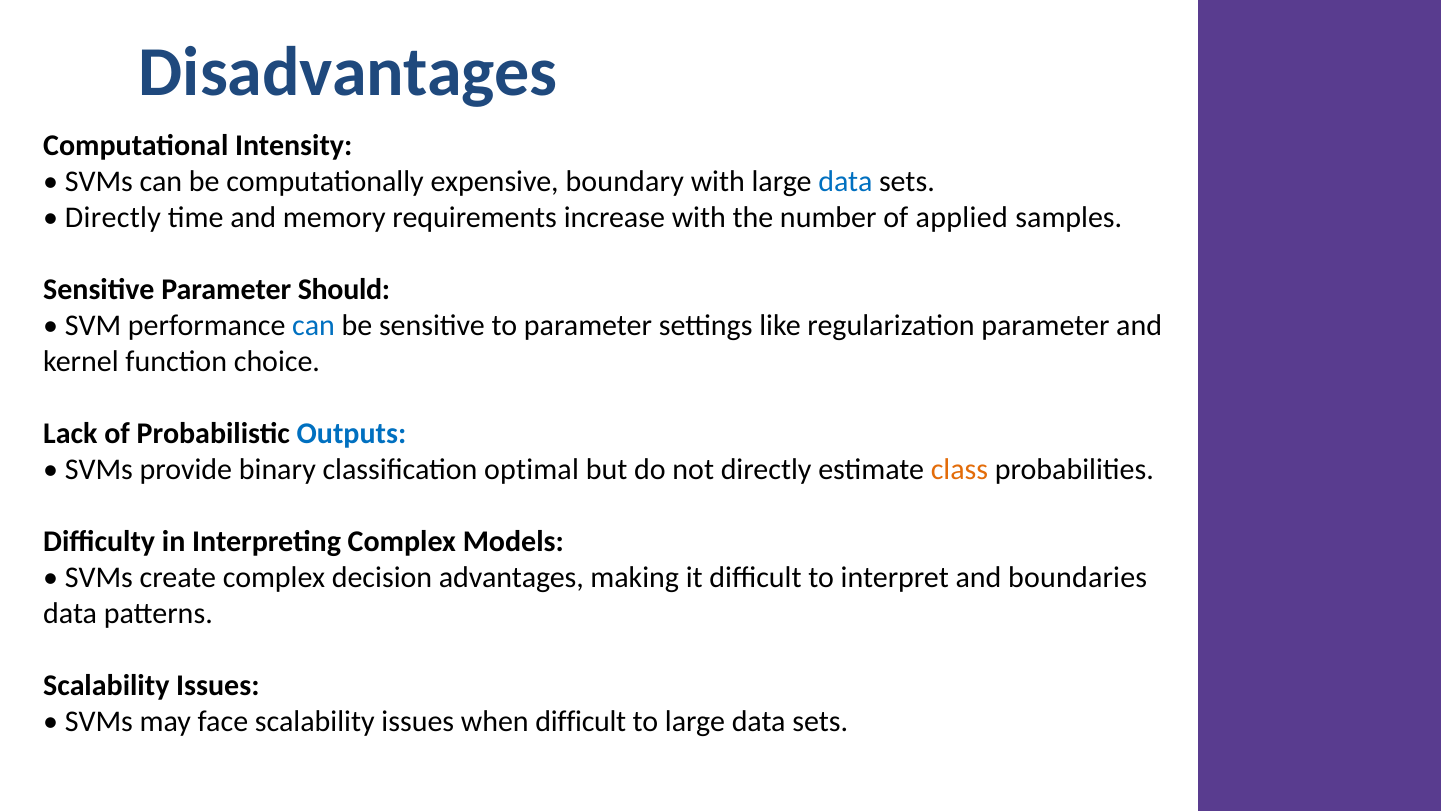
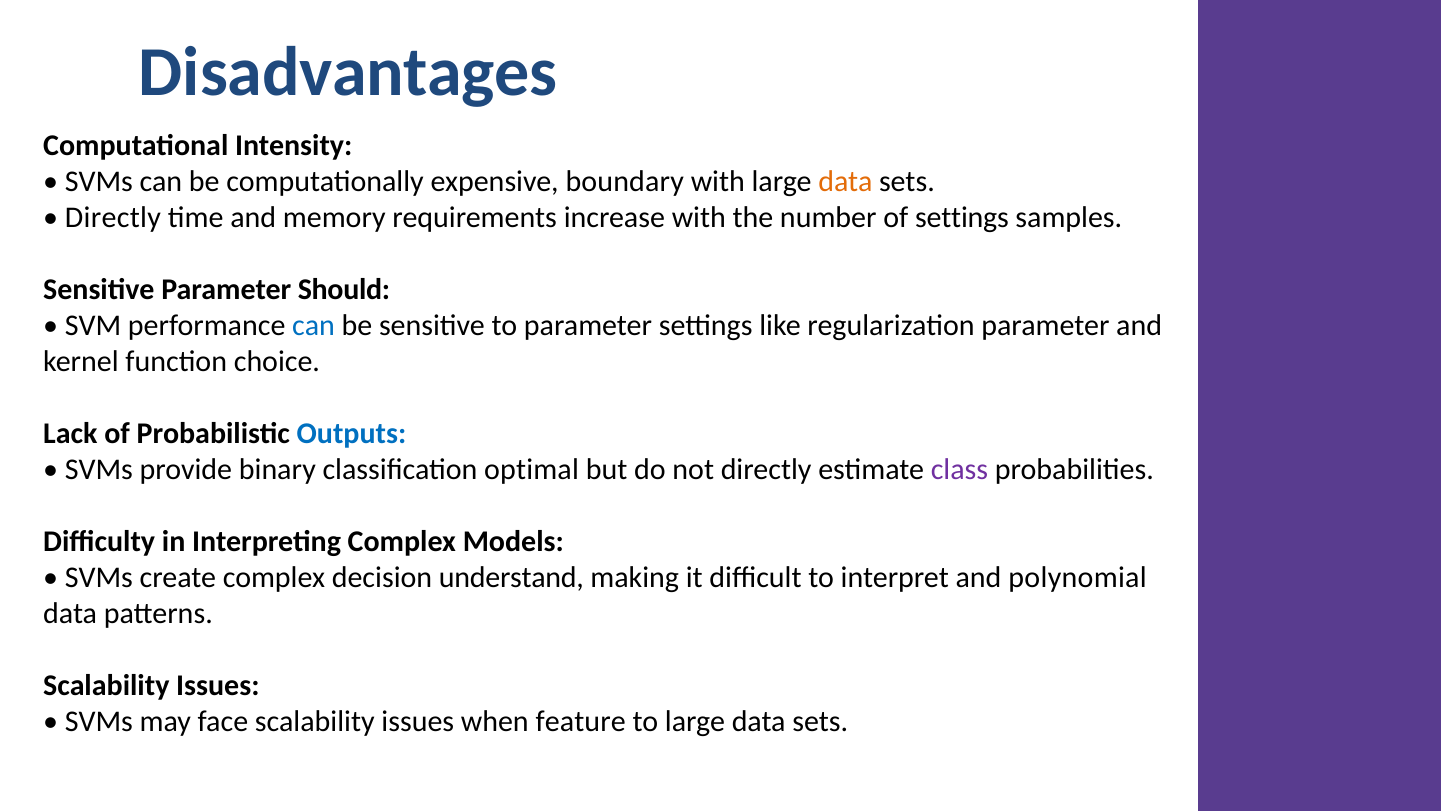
data colour: blue -> orange (845, 181)
of applied: applied -> settings (962, 217)
class colour: orange -> purple (959, 469)
advantages: advantages -> understand (511, 578)
boundaries: boundaries -> polynomial (1078, 578)
when difficult: difficult -> feature (581, 722)
